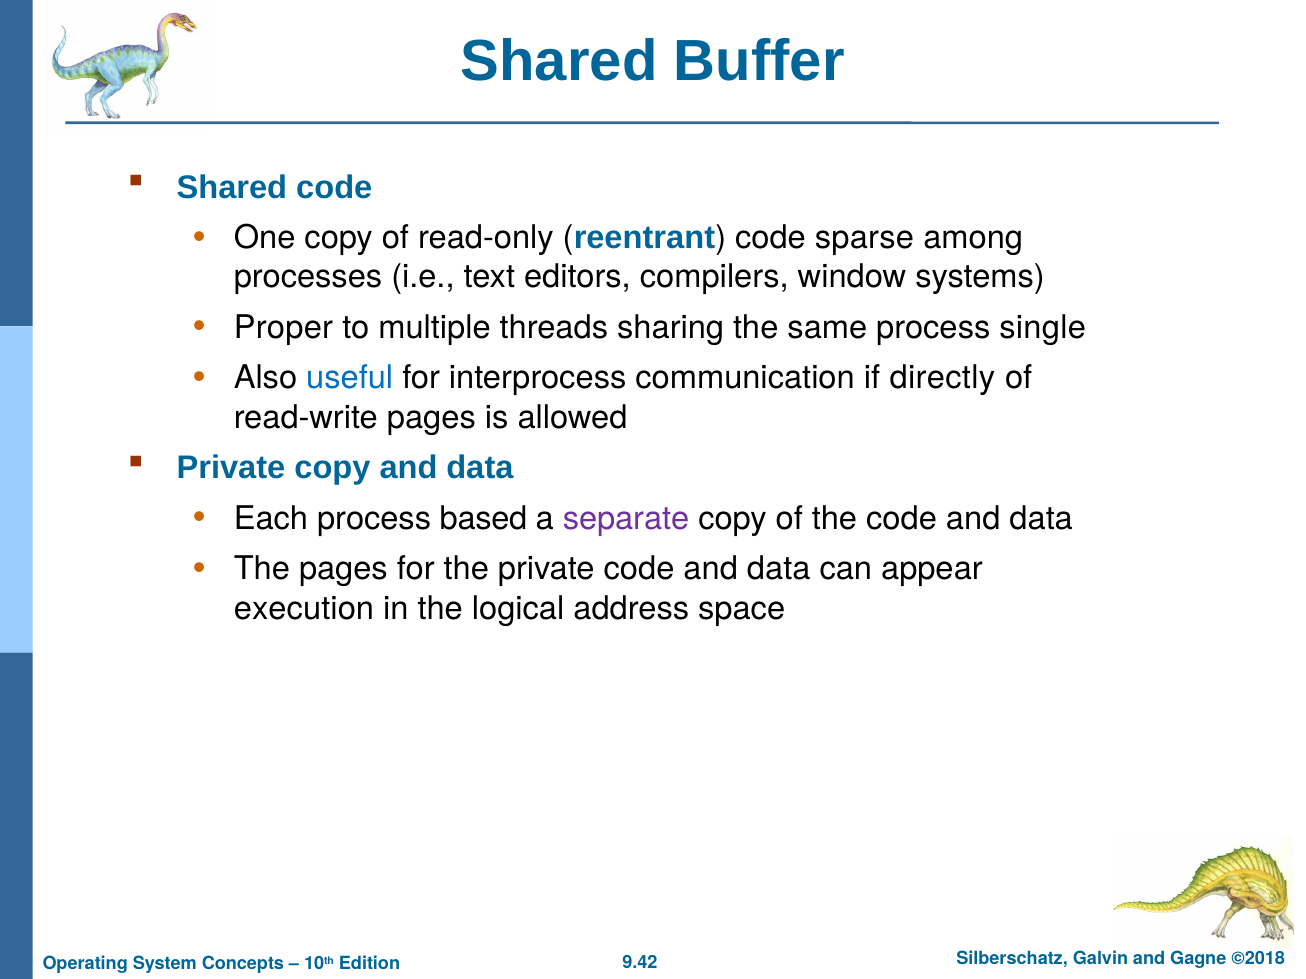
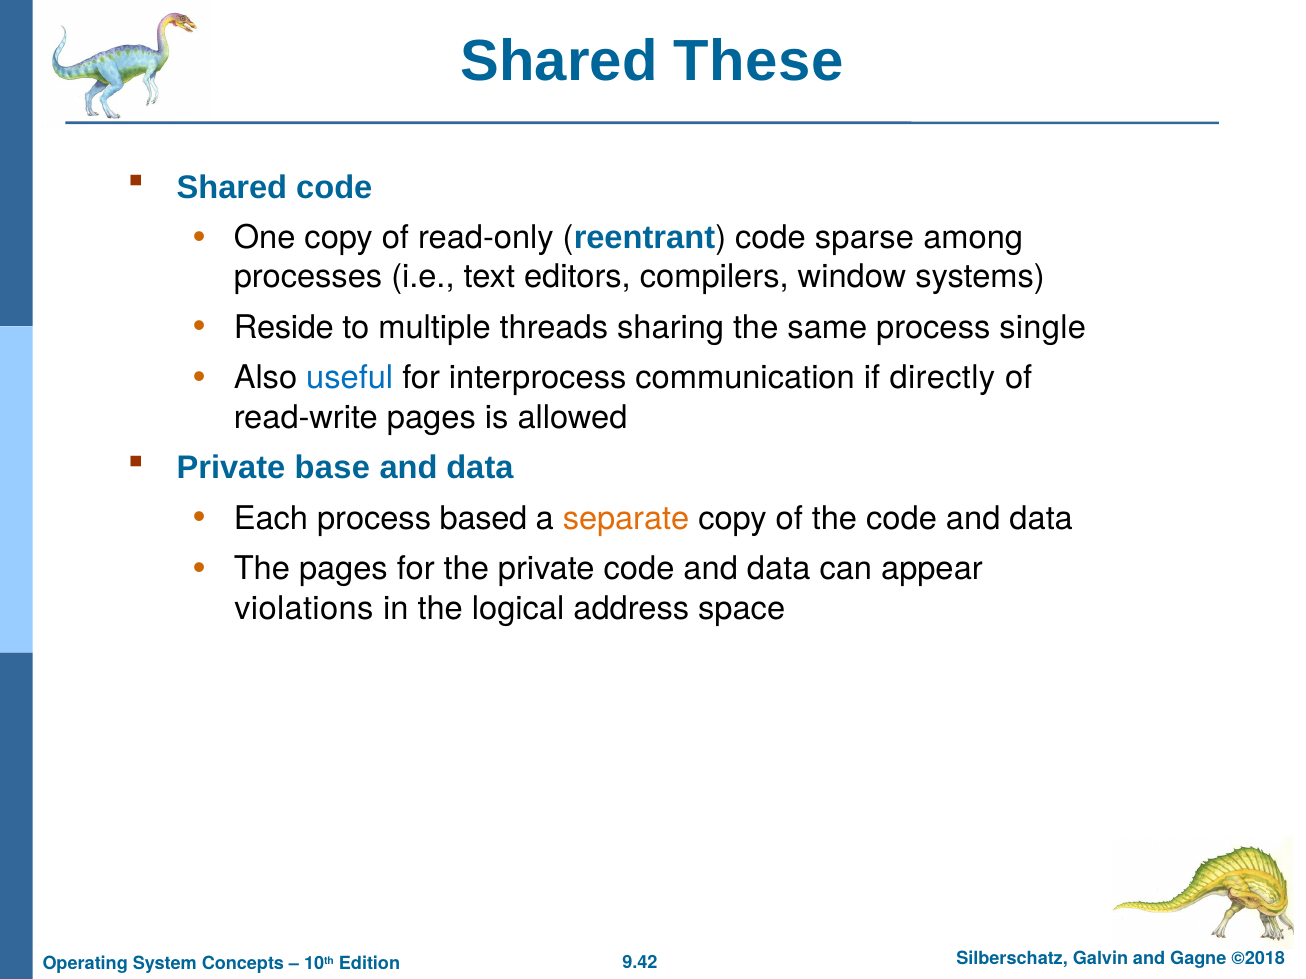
Buffer: Buffer -> These (759, 61)
Proper: Proper -> Reside (284, 328)
Private copy: copy -> base (332, 468)
separate colour: purple -> orange (626, 519)
execution: execution -> violations (304, 609)
